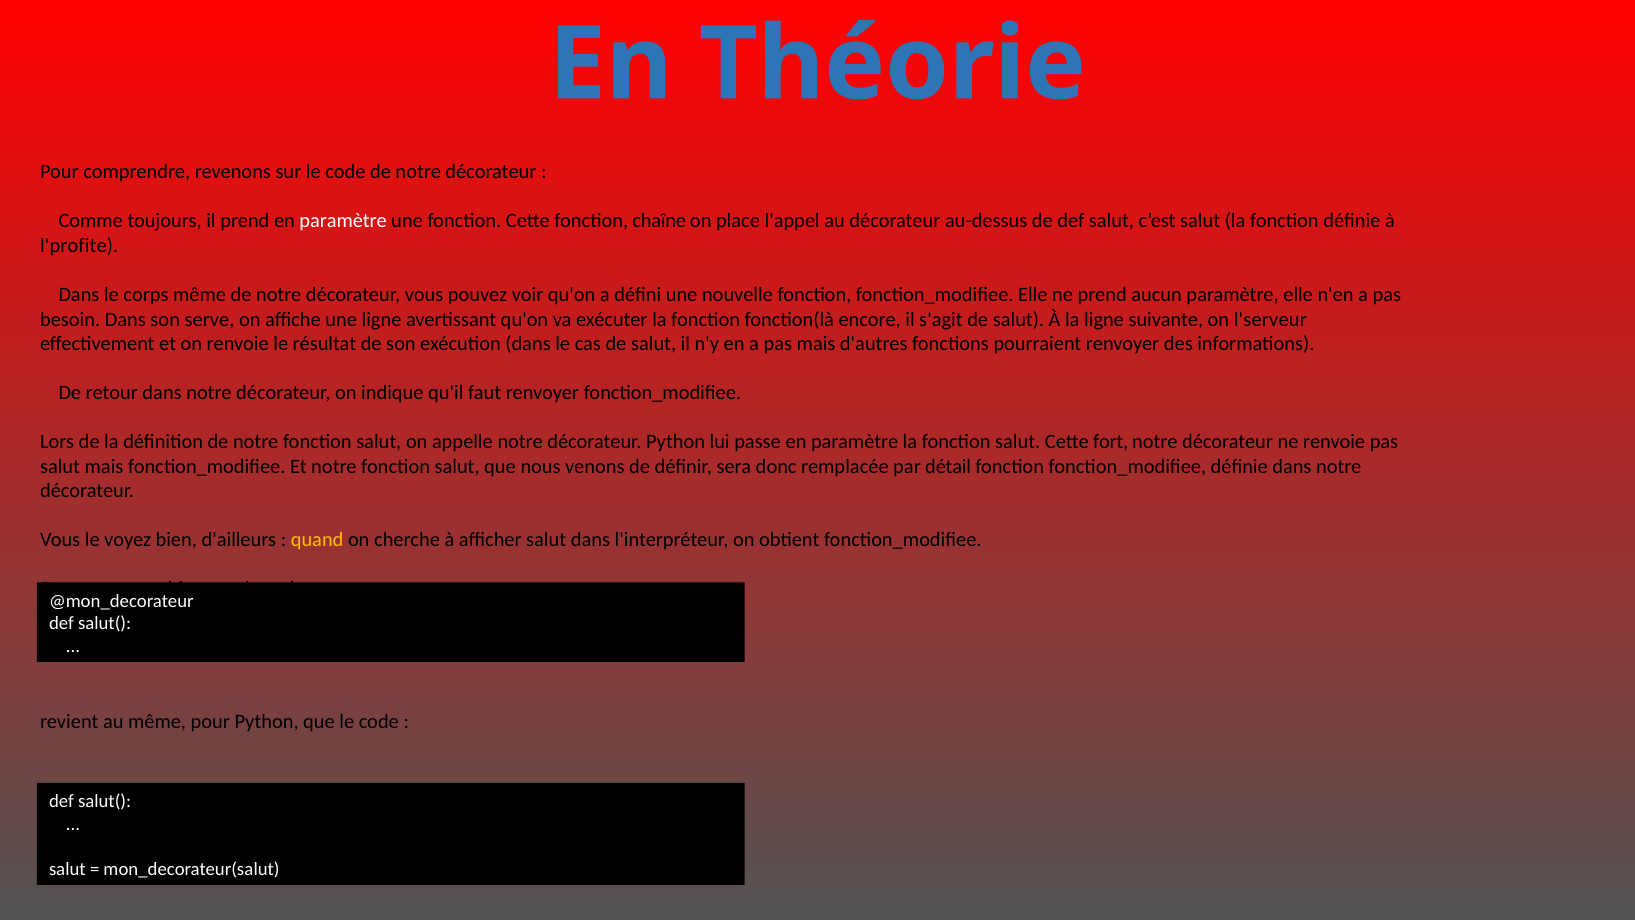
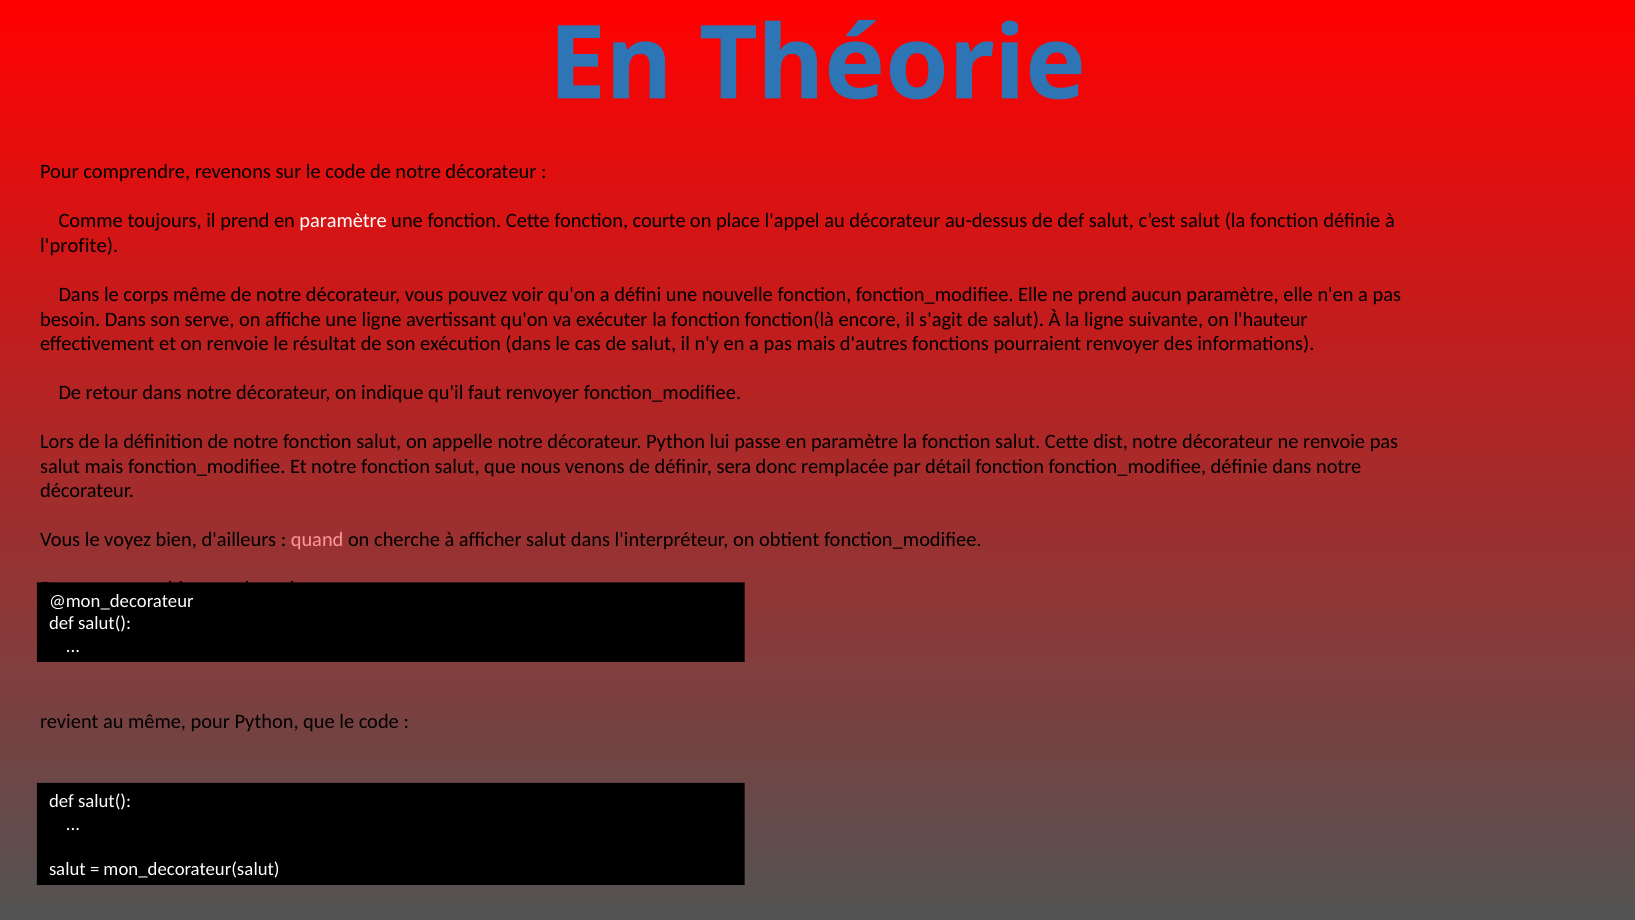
chaîne: chaîne -> courte (659, 221)
l'serveur: l'serveur -> l'hauteur (1271, 319)
fort: fort -> dist (1111, 442)
quand colour: yellow -> pink (317, 540)
